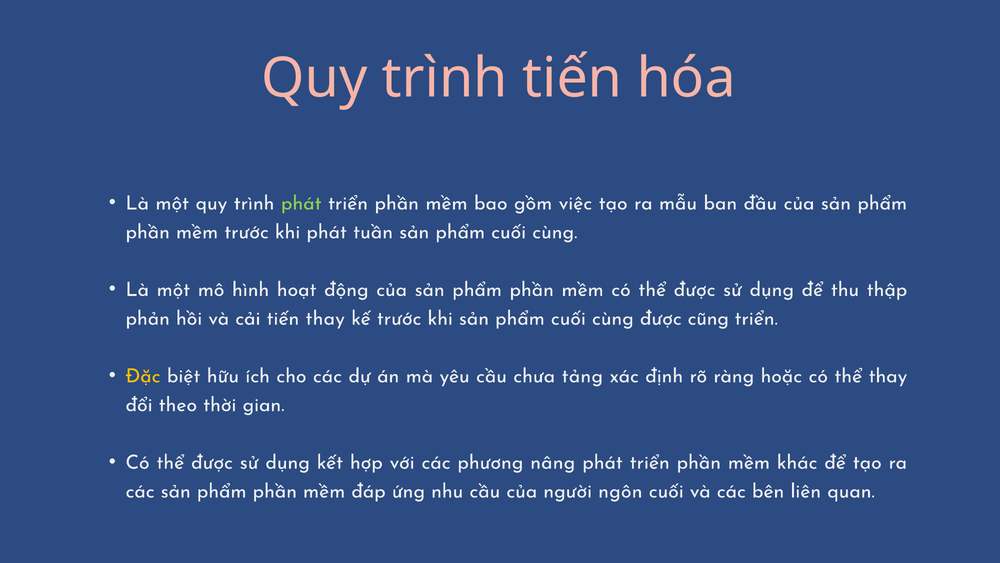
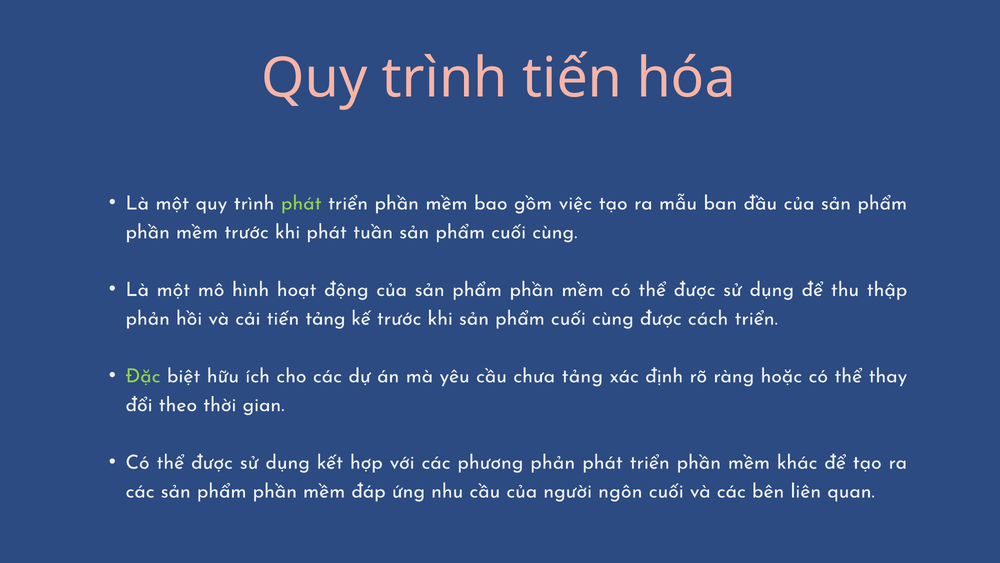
tiến thay: thay -> tảng (325, 318)
cũng: cũng -> cách (708, 318)
Đặc colour: yellow -> light green (143, 376)
phương nâng: nâng -> phản (553, 462)
